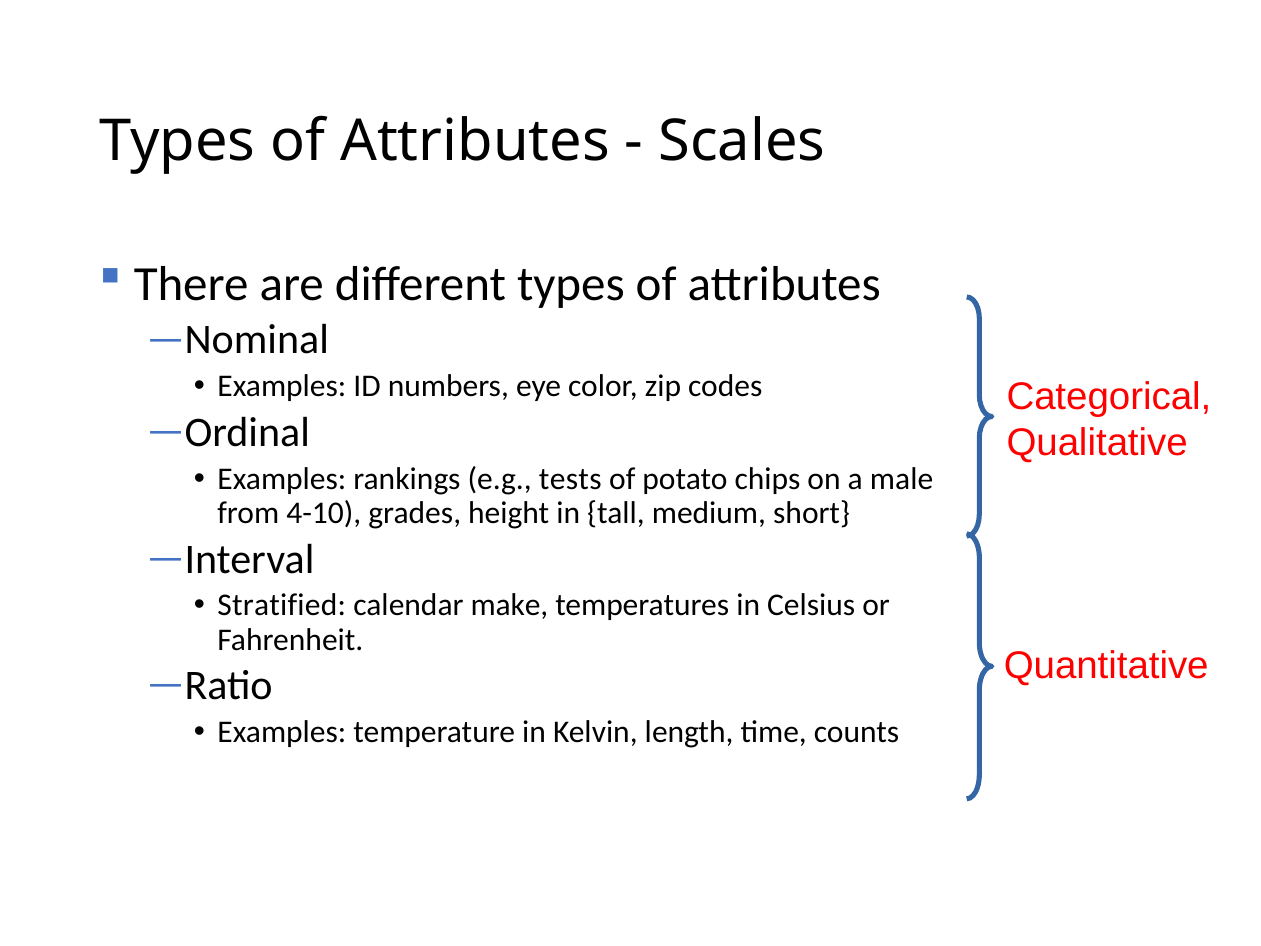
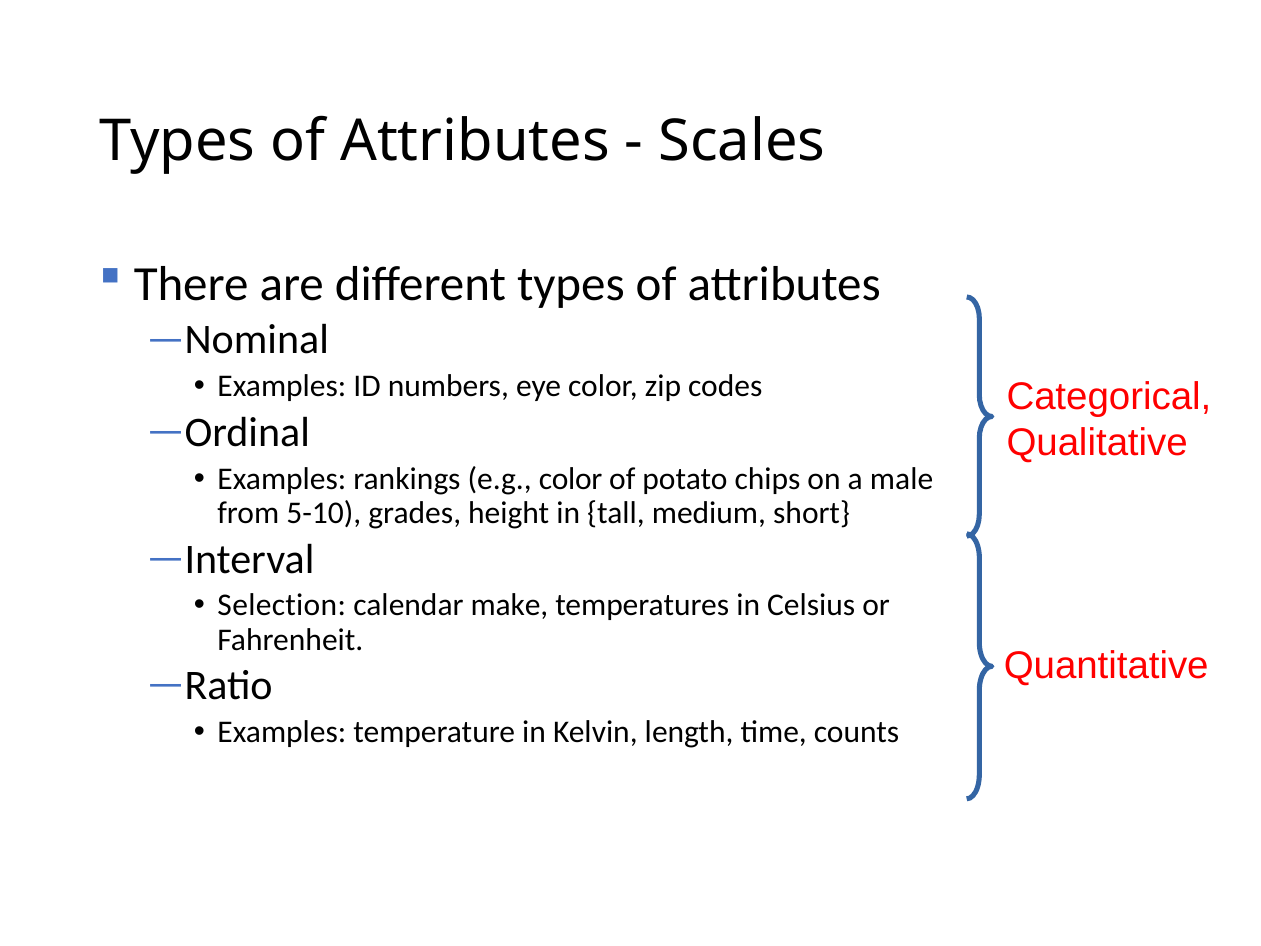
e.g tests: tests -> color (571, 479)
4-10: 4-10 -> 5-10 (324, 513)
Stratified: Stratified -> Selection (282, 605)
